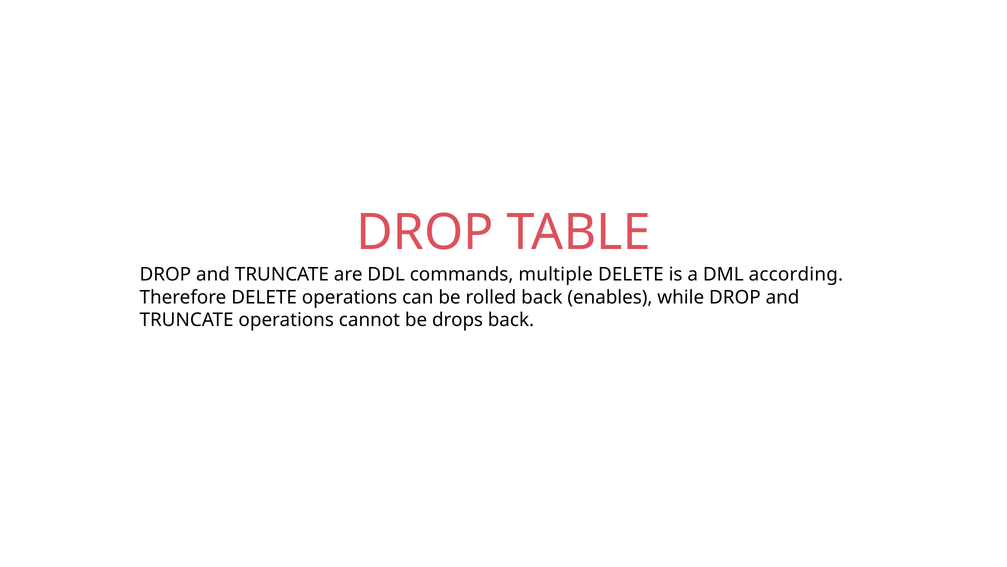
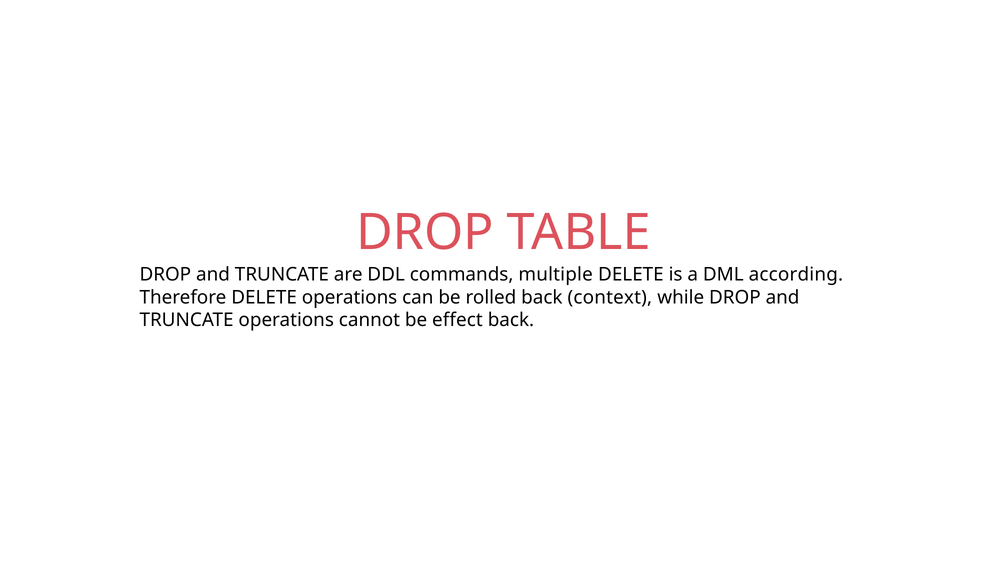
enables: enables -> context (610, 297)
drops: drops -> effect (457, 320)
